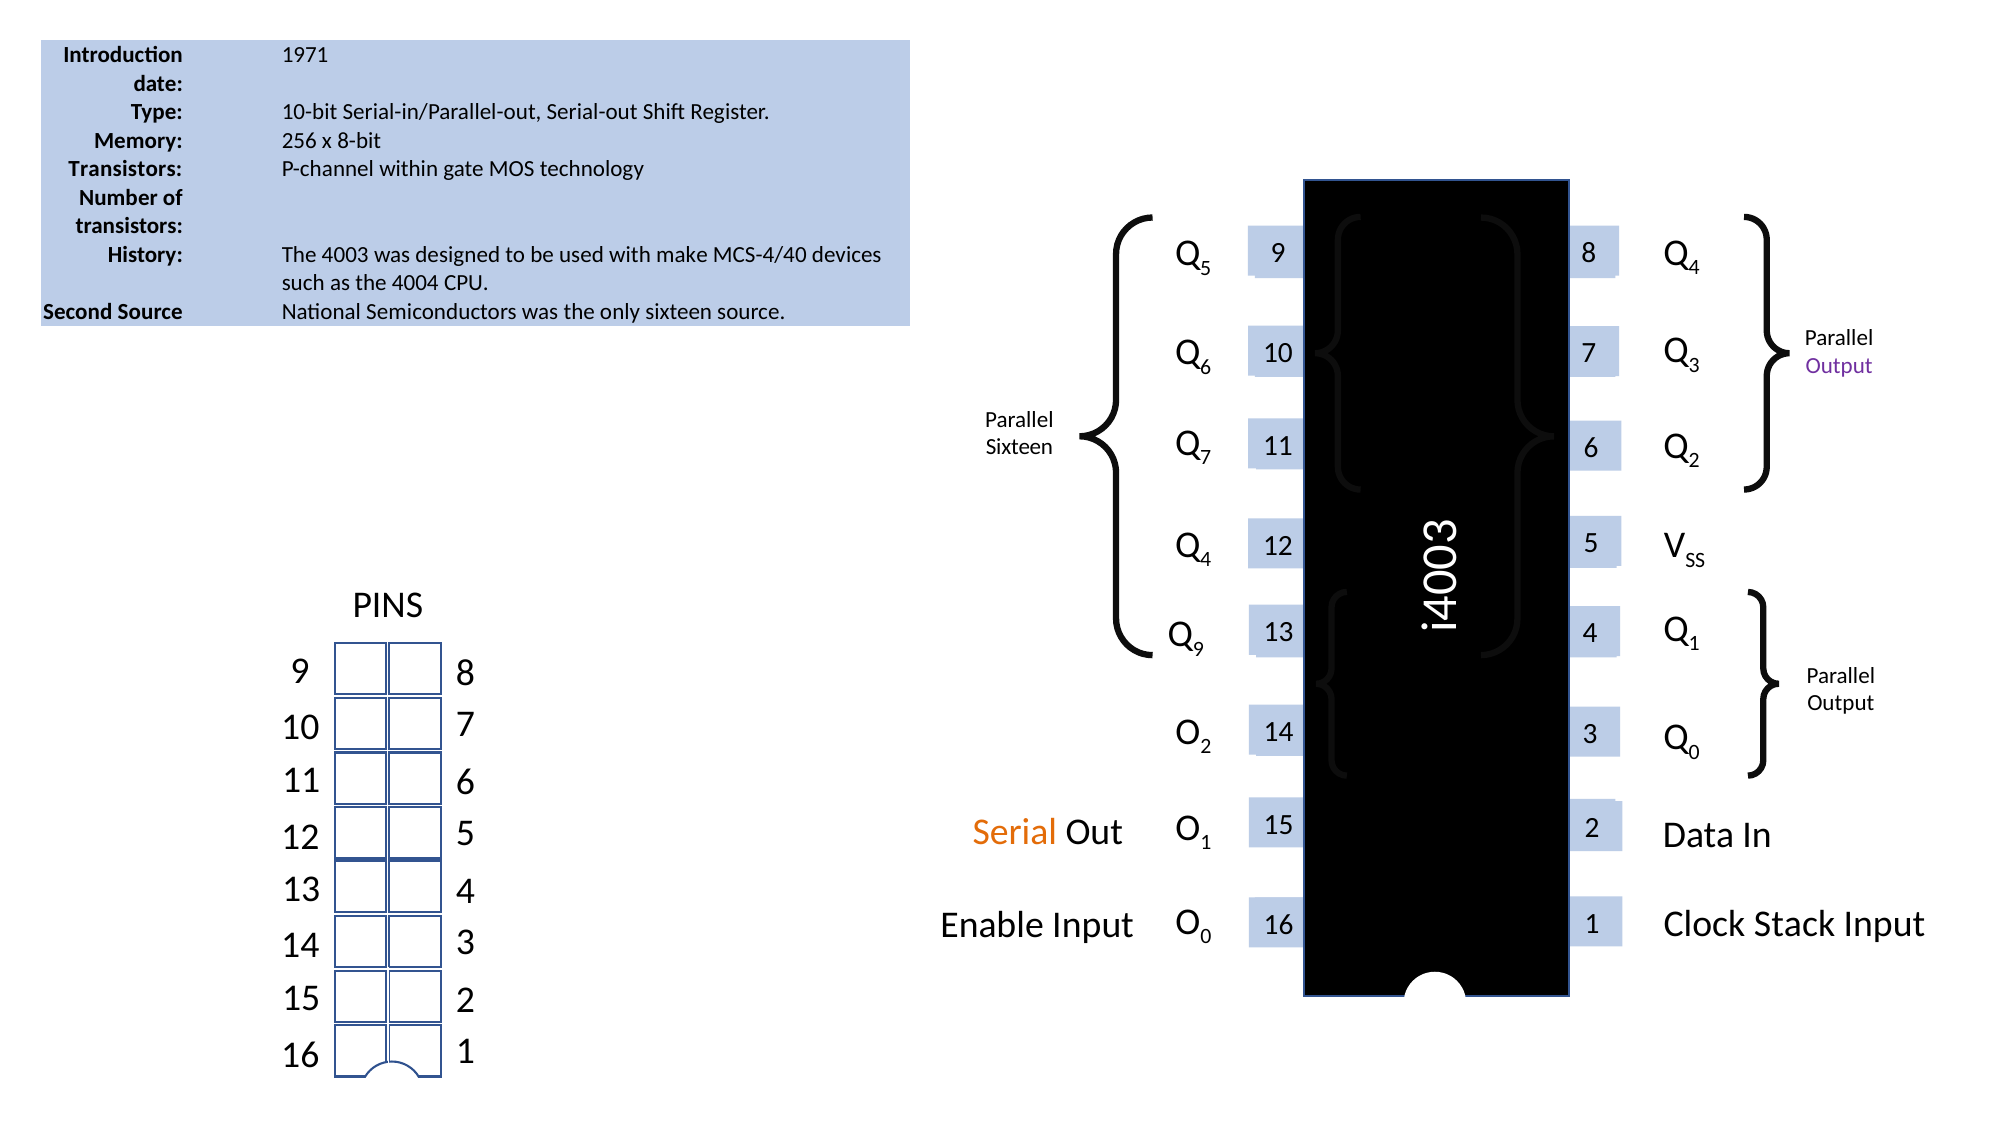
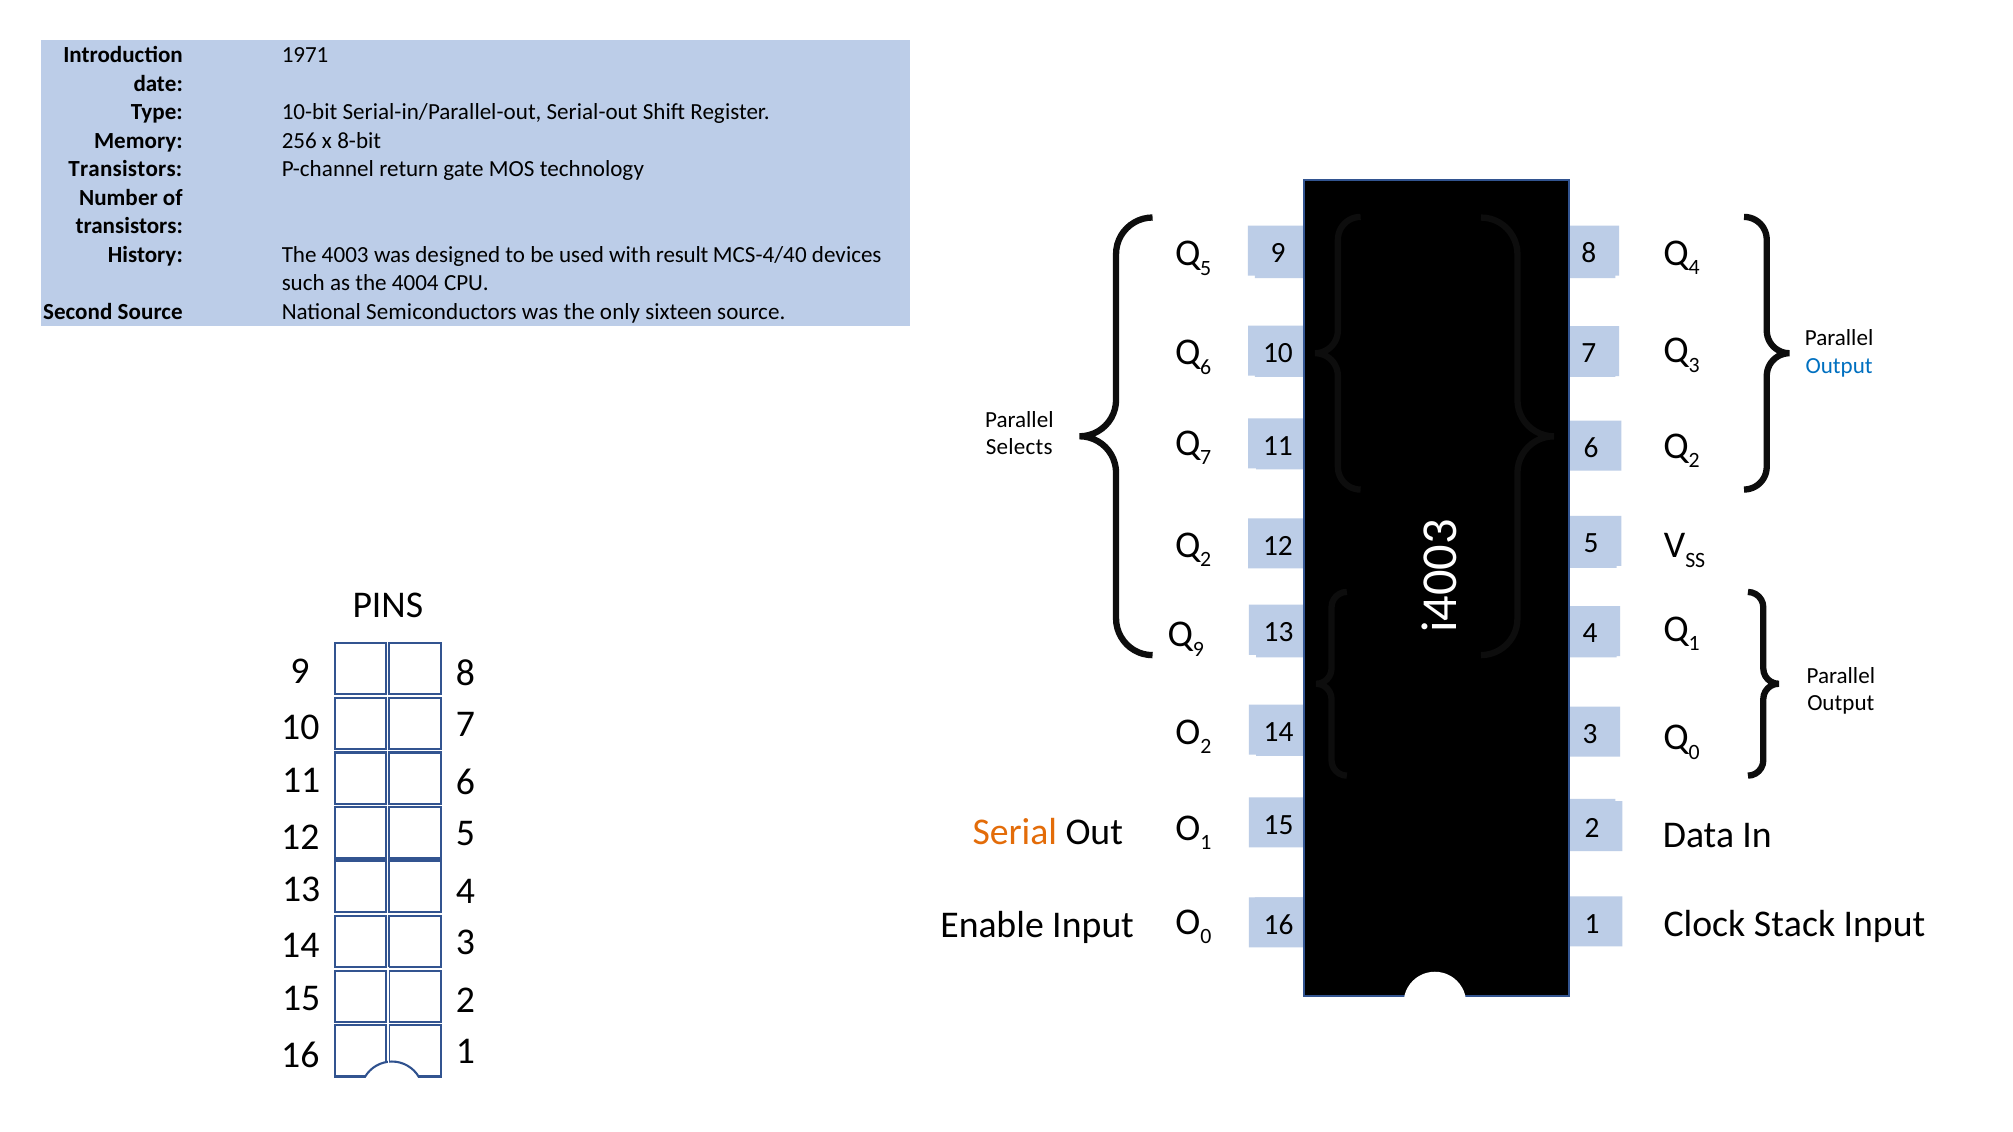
within: within -> return (409, 169)
make: make -> result (682, 255)
Output colour: purple -> blue (1839, 366)
Sixteen: Sixteen -> Selects (1019, 448)
4: 4 -> 2 (1206, 559)
